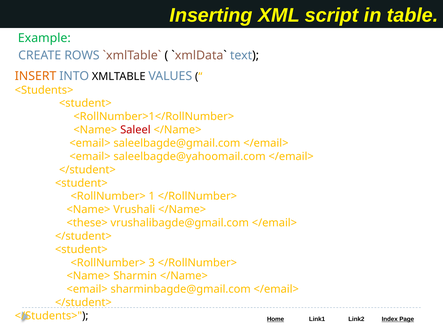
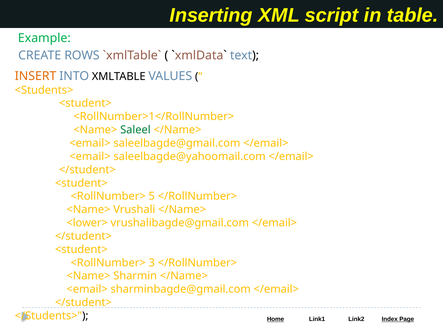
Saleel colour: red -> green (135, 130)
1: 1 -> 5 (152, 196)
<these>: <these> -> <lower> (87, 223)
